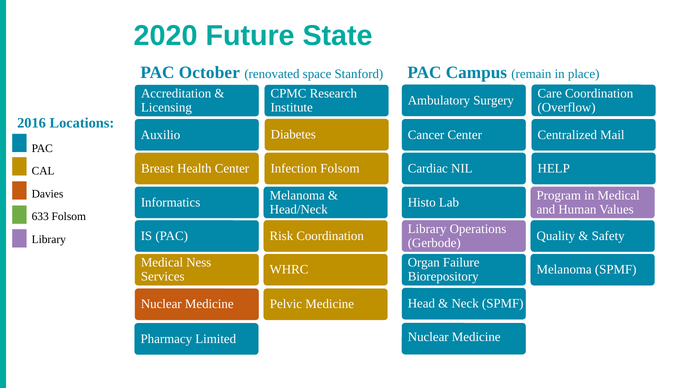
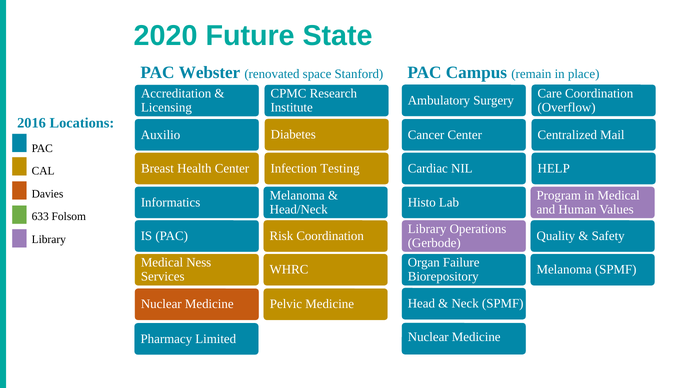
October: October -> Webster (209, 73)
Infection Folsom: Folsom -> Testing (340, 168)
